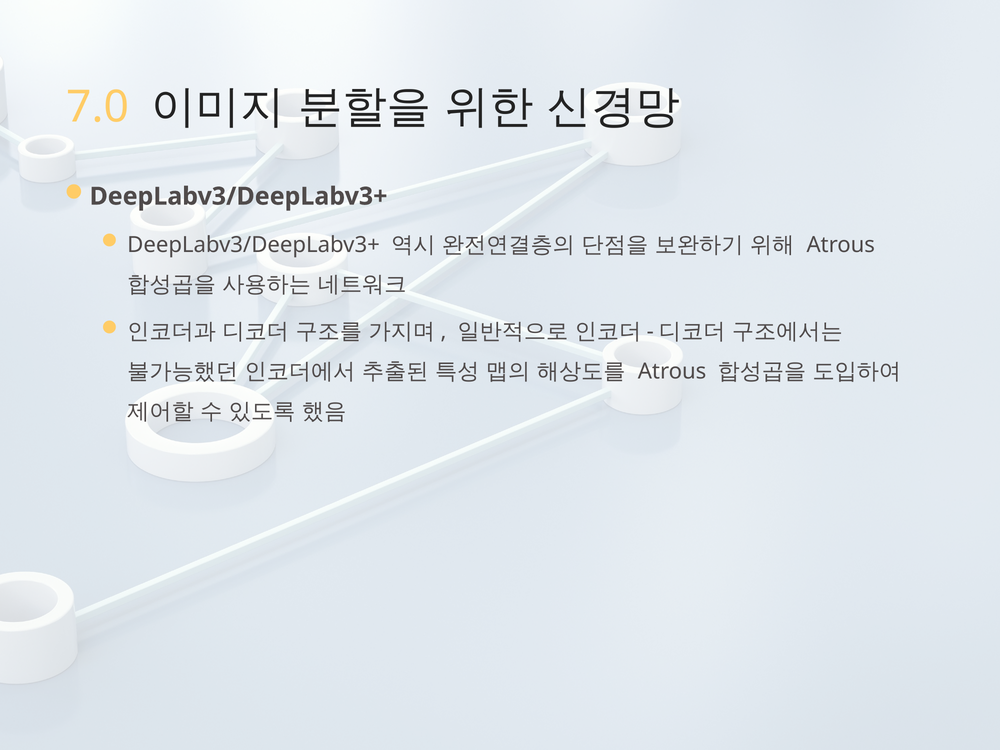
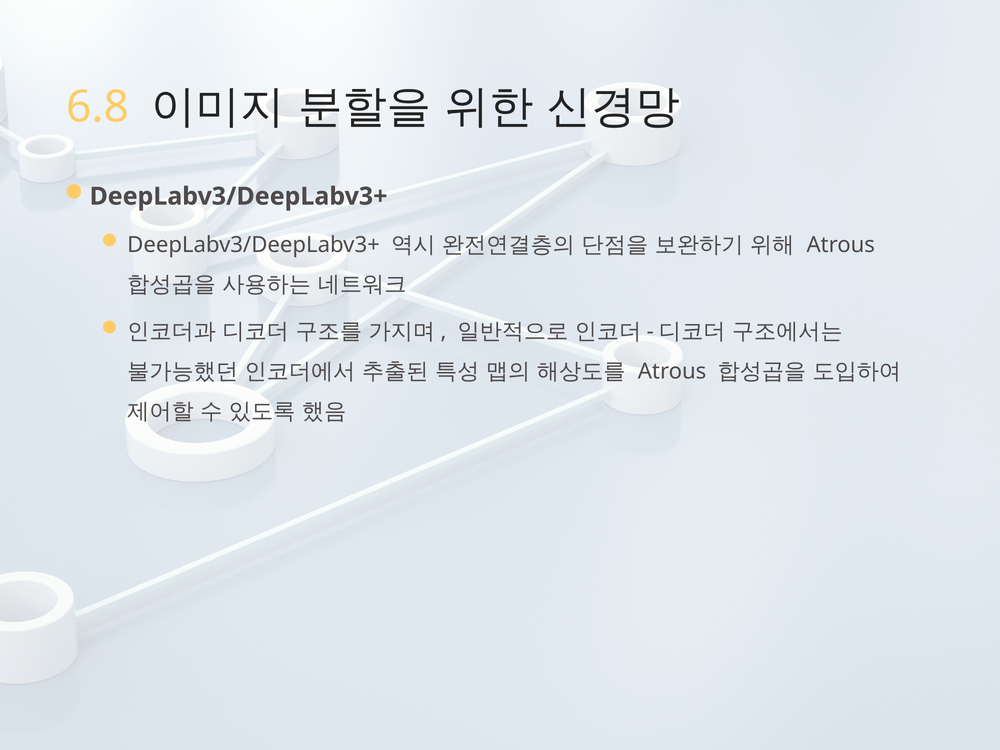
7.0: 7.0 -> 6.8 (98, 107)
